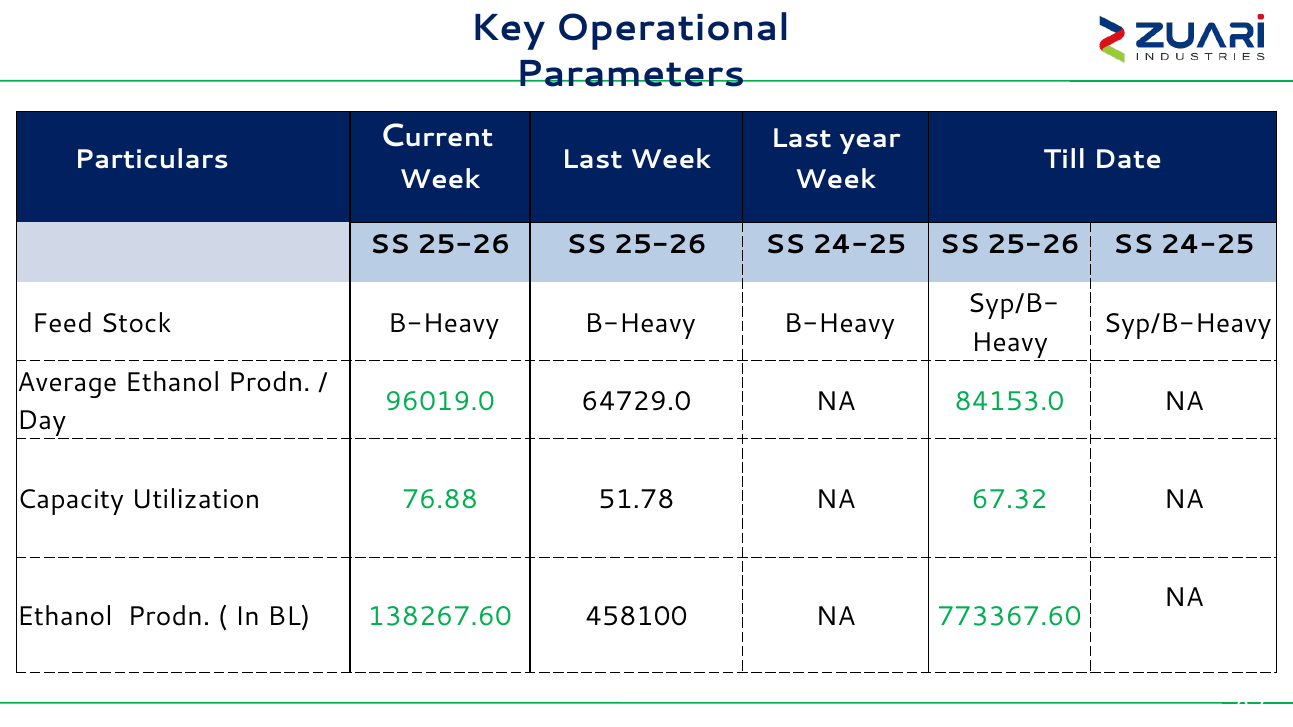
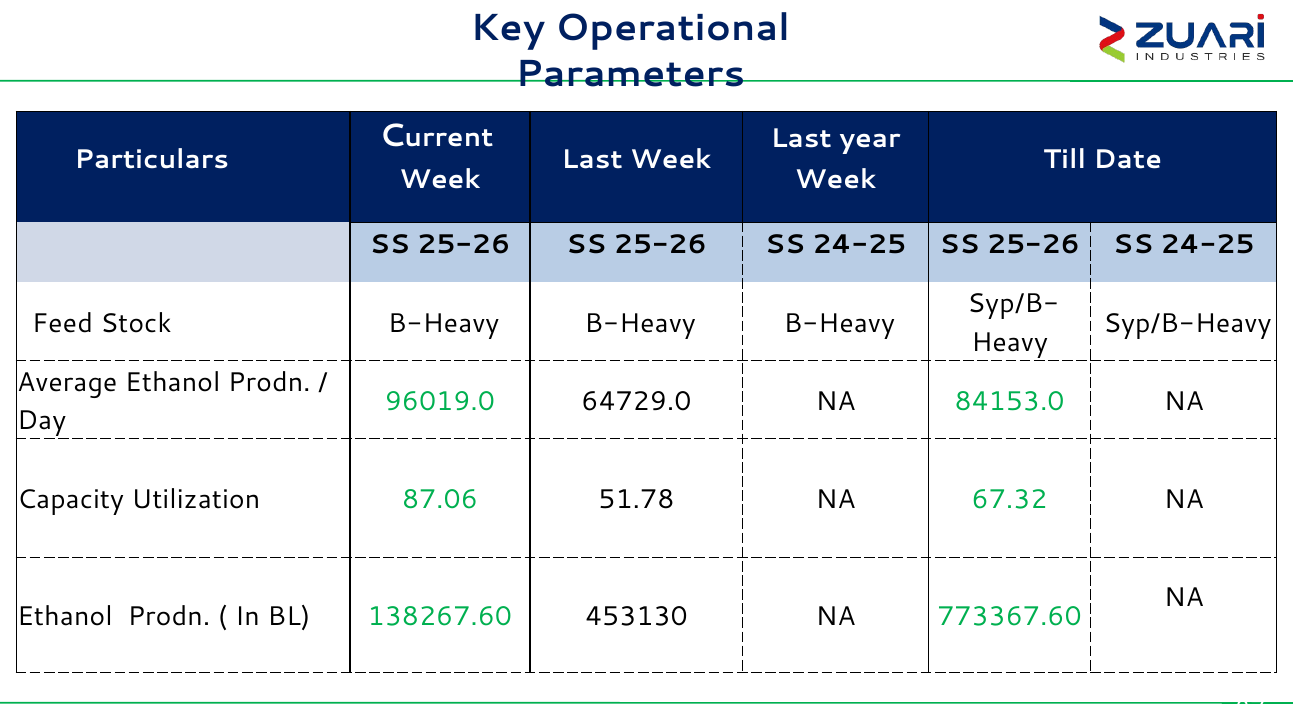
76.88: 76.88 -> 87.06 (440, 500)
458100: 458100 -> 453130 (636, 617)
